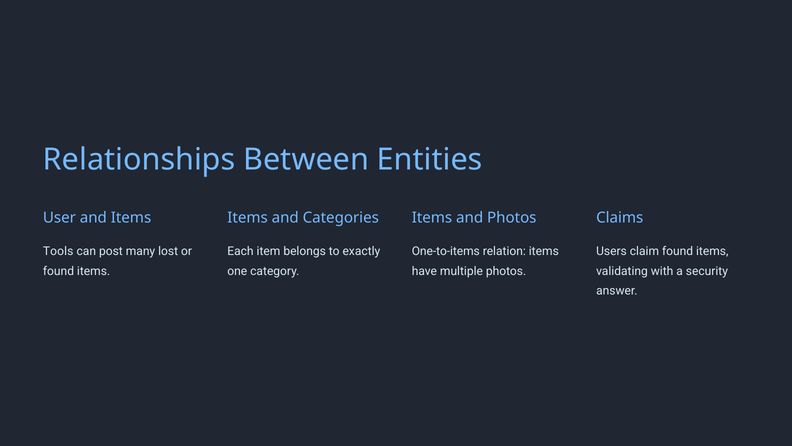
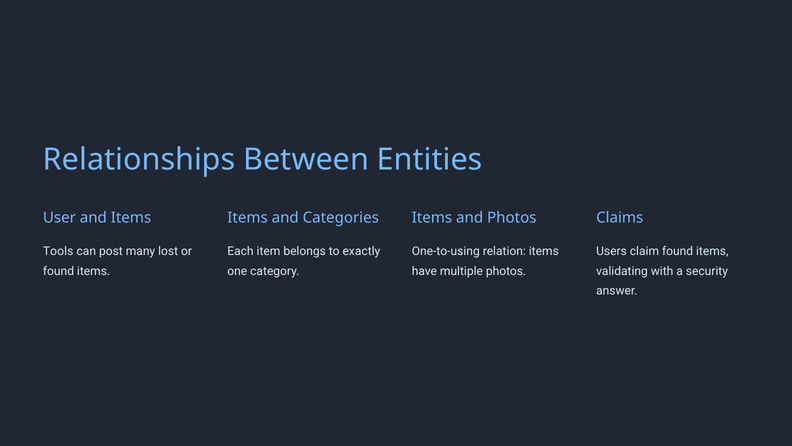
One-to-items: One-to-items -> One-to-using (446, 251)
